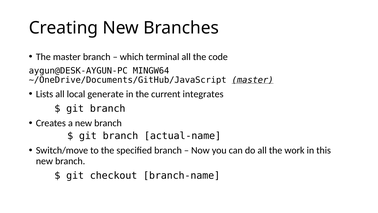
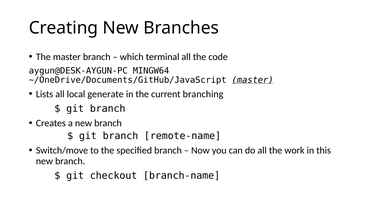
integrates: integrates -> branching (203, 94)
actual-name: actual-name -> remote-name (183, 136)
